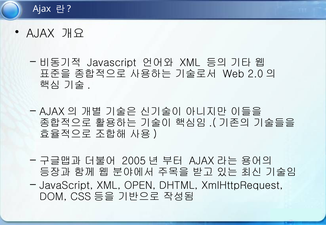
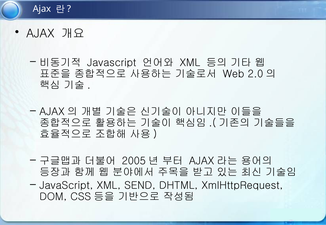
OPEN: OPEN -> SEND (140, 186)
